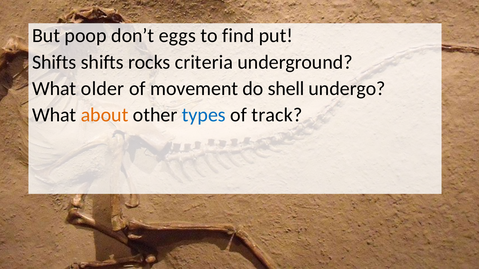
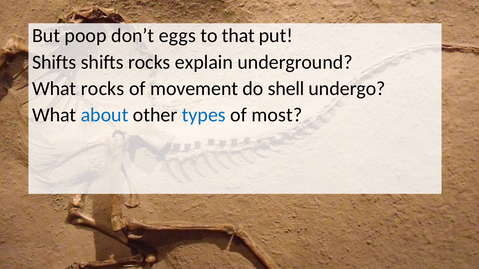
find: find -> that (238, 36)
criteria: criteria -> explain (204, 62)
What older: older -> rocks (103, 89)
about colour: orange -> blue (105, 115)
track: track -> most (277, 115)
